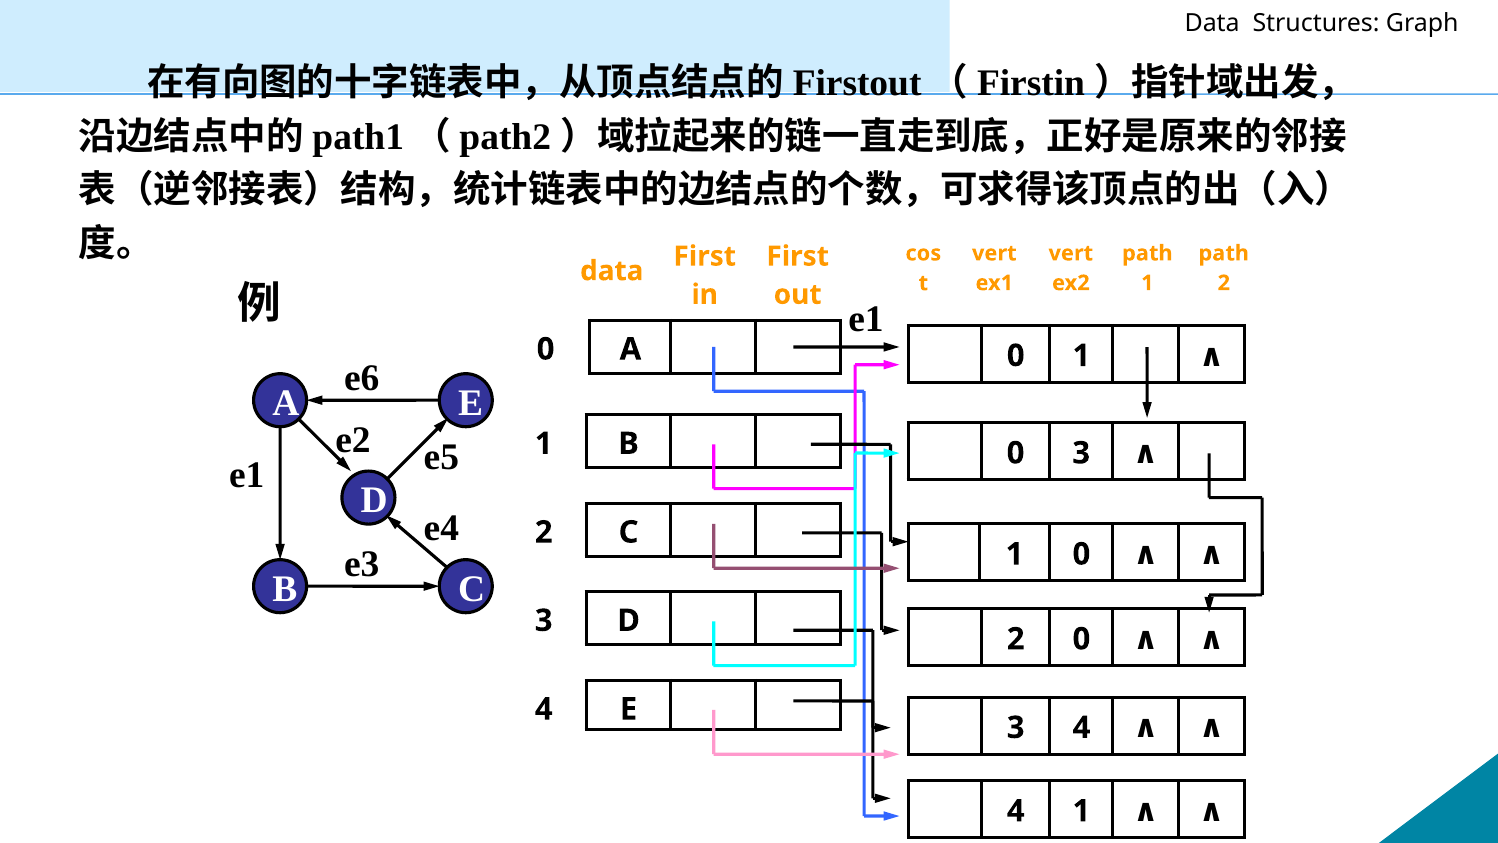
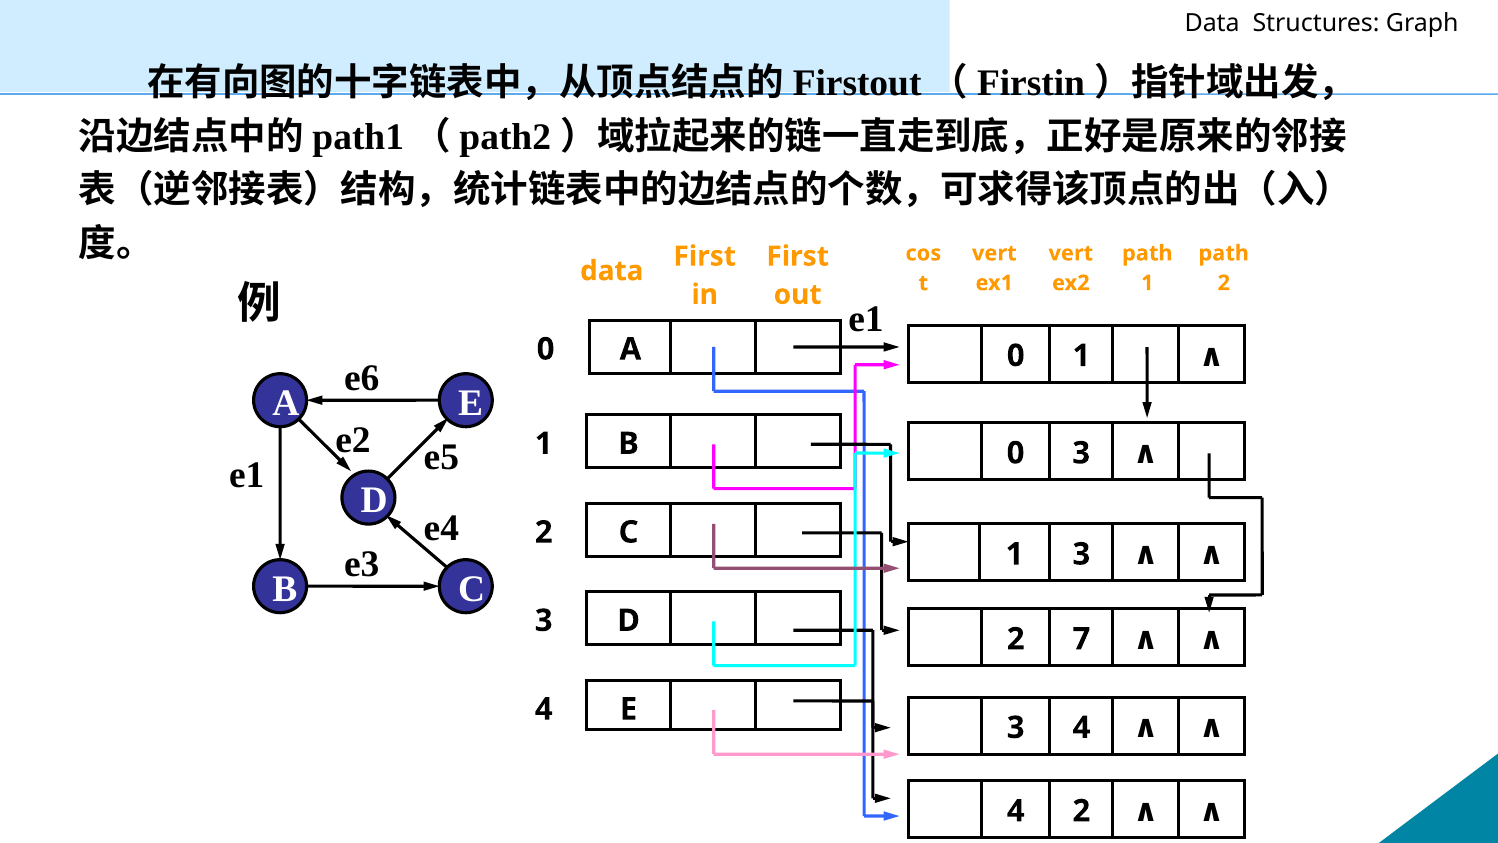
1 0: 0 -> 3 (1081, 554)
2 0: 0 -> 7 (1081, 639)
4 1: 1 -> 2 (1081, 811)
